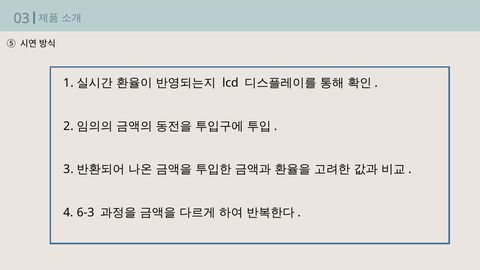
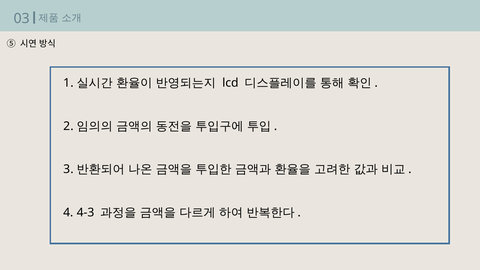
6-3: 6-3 -> 4-3 (86, 213)
